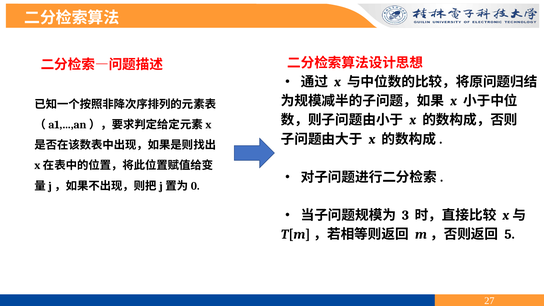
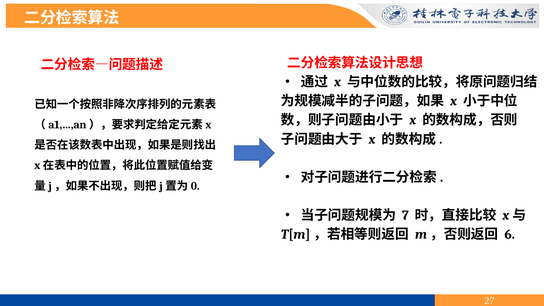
3: 3 -> 7 (405, 215)
5: 5 -> 6 (510, 234)
